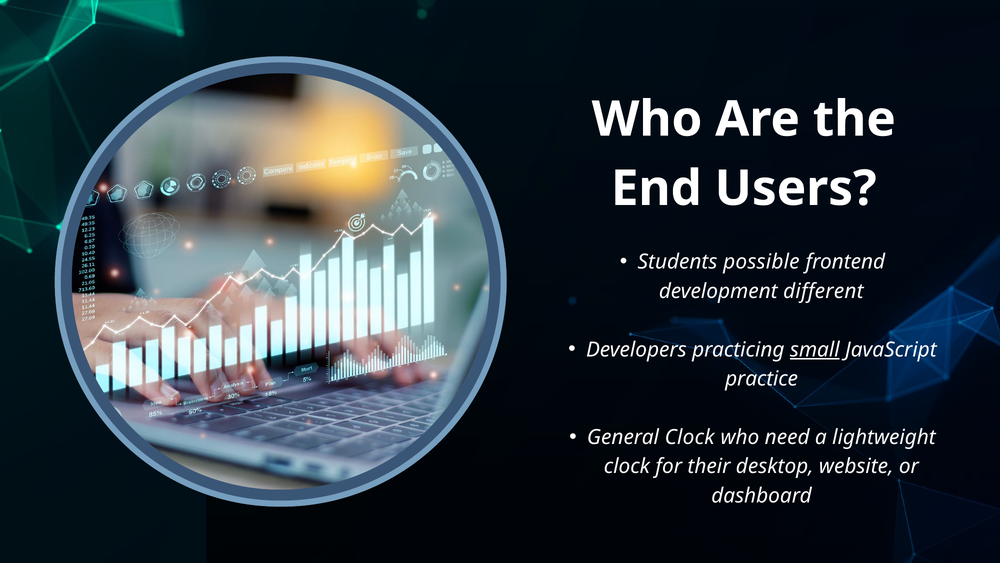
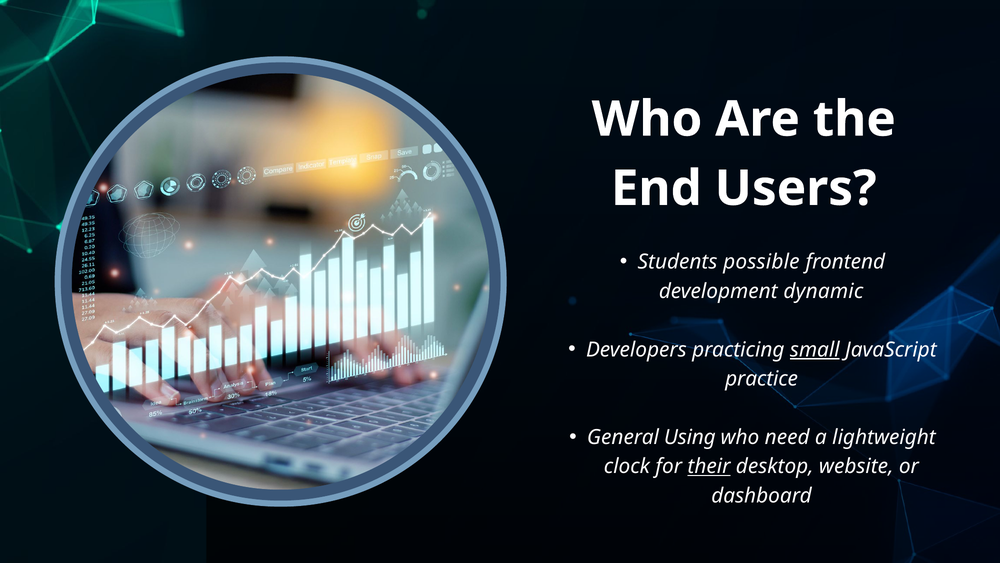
different: different -> dynamic (823, 291)
General Clock: Clock -> Using (690, 437)
their underline: none -> present (709, 466)
